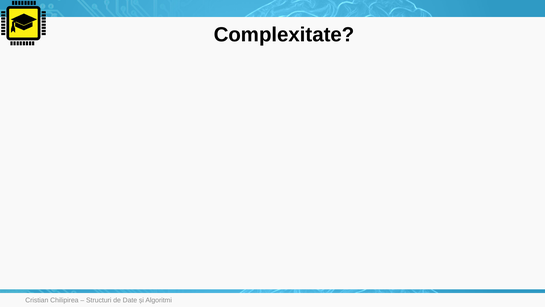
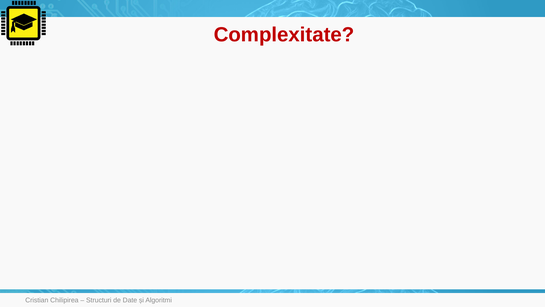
Complexitate colour: black -> red (284, 35)
